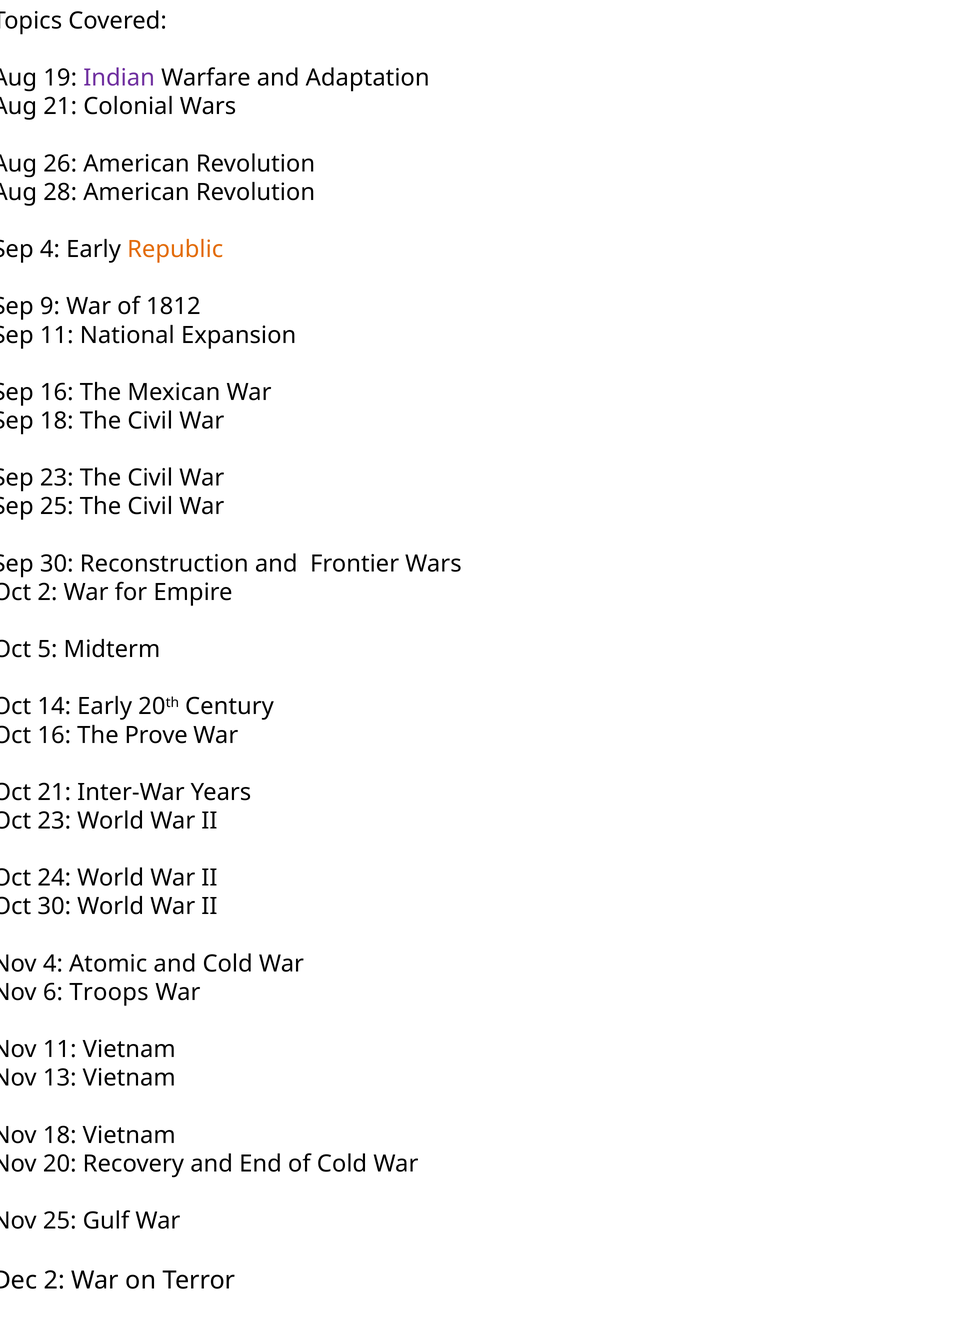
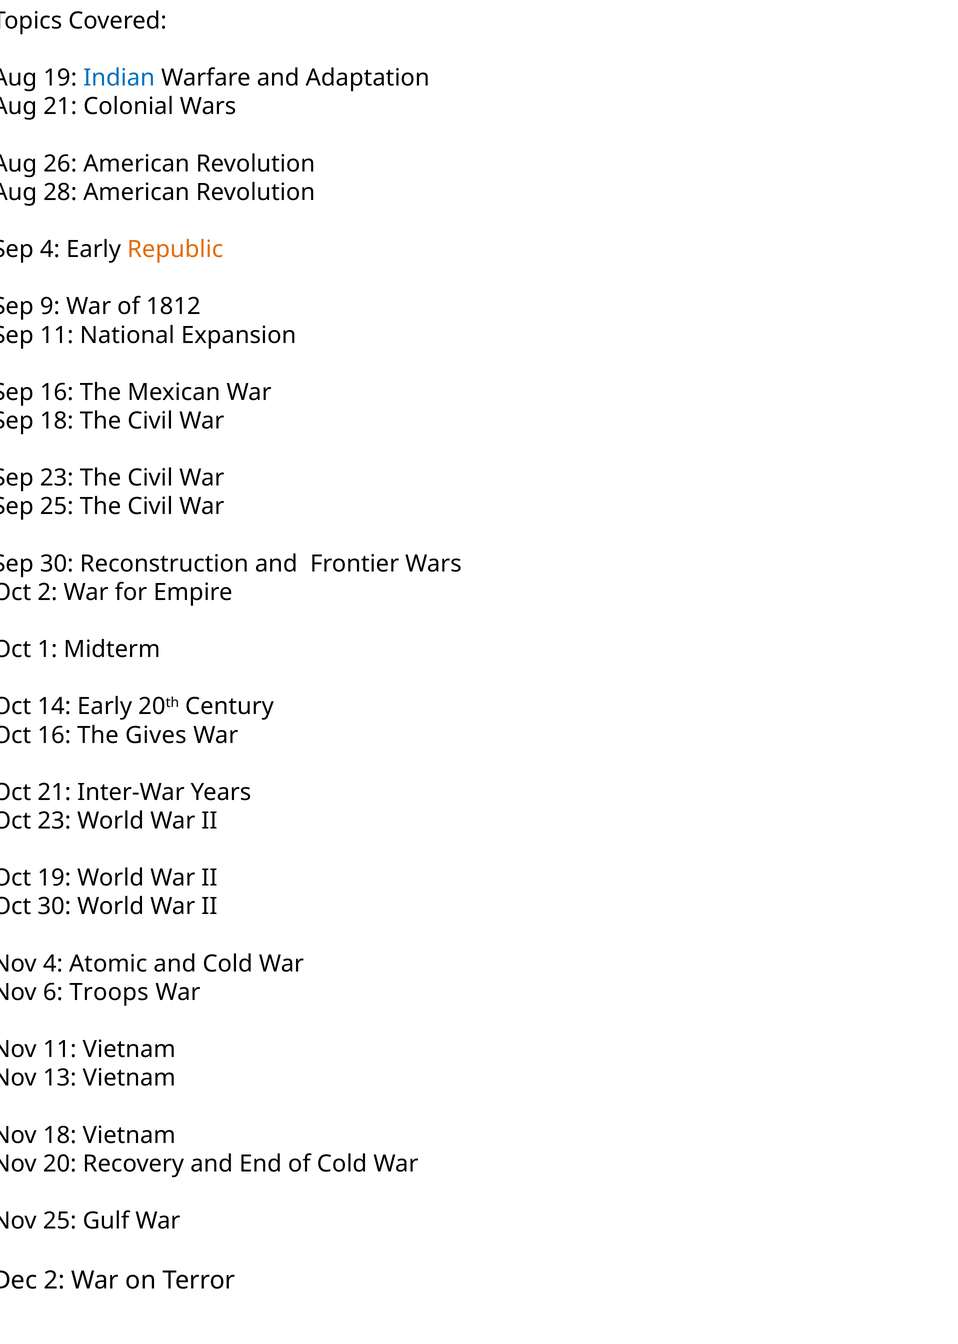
Indian colour: purple -> blue (119, 78)
5: 5 -> 1 (47, 650)
Prove: Prove -> Gives (156, 736)
24: 24 -> 19 (54, 878)
